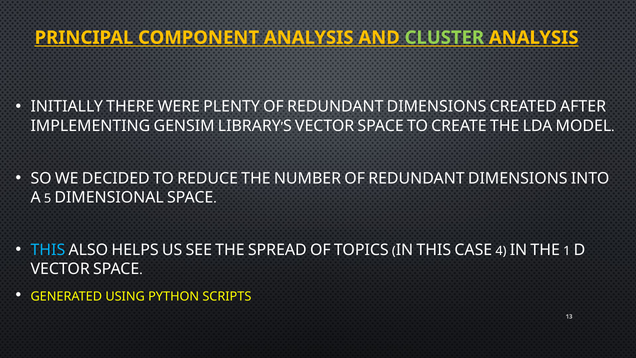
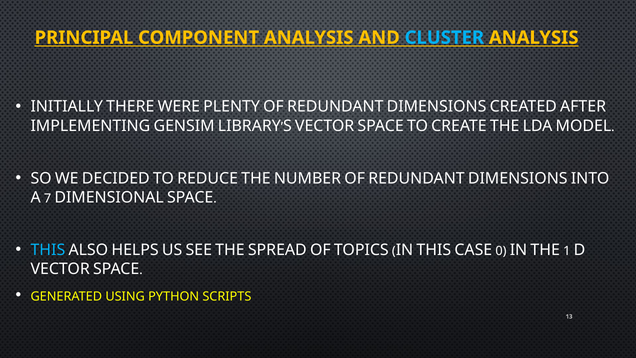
CLUSTER colour: light green -> light blue (444, 38)
5: 5 -> 7 (48, 198)
4: 4 -> 0 (501, 251)
